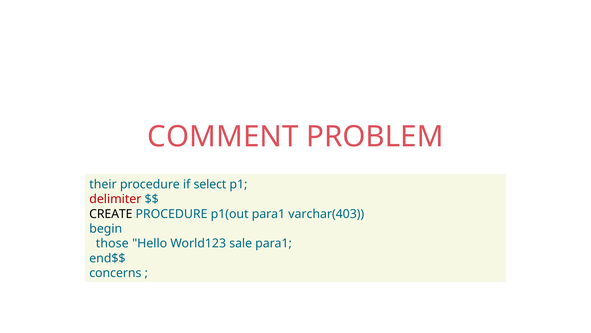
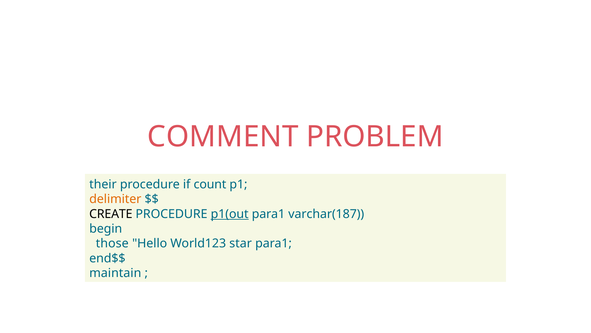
select: select -> count (210, 184)
delimiter colour: red -> orange (115, 199)
p1(out underline: none -> present (230, 214)
varchar(403: varchar(403 -> varchar(187 (326, 214)
sale: sale -> star (241, 243)
concerns: concerns -> maintain (115, 273)
